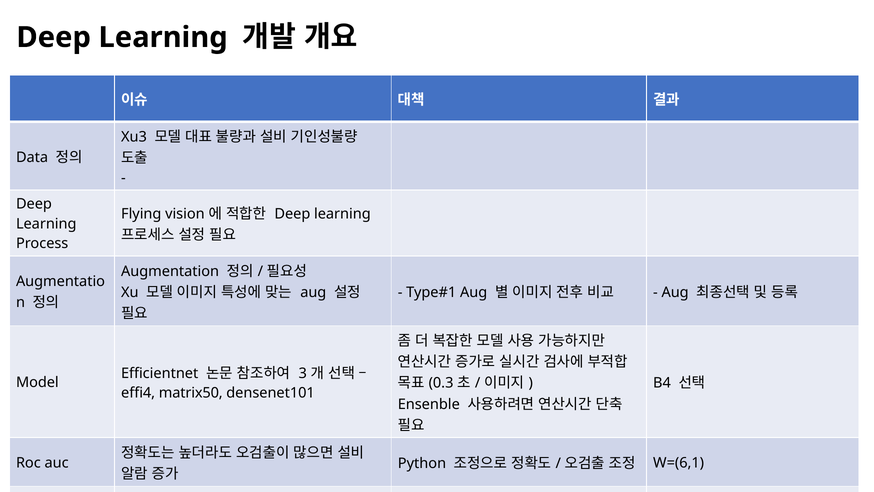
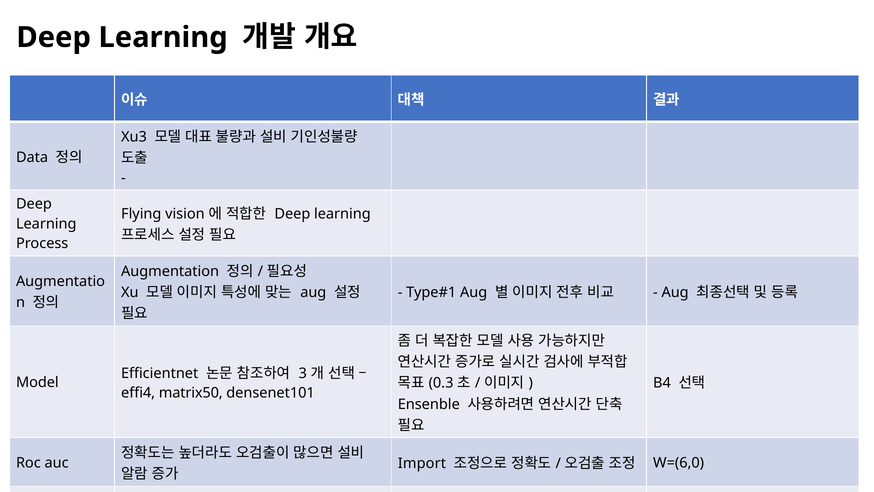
Python: Python -> Import (422, 463)
W=(6,1: W=(6,1 -> W=(6,0 (679, 462)
